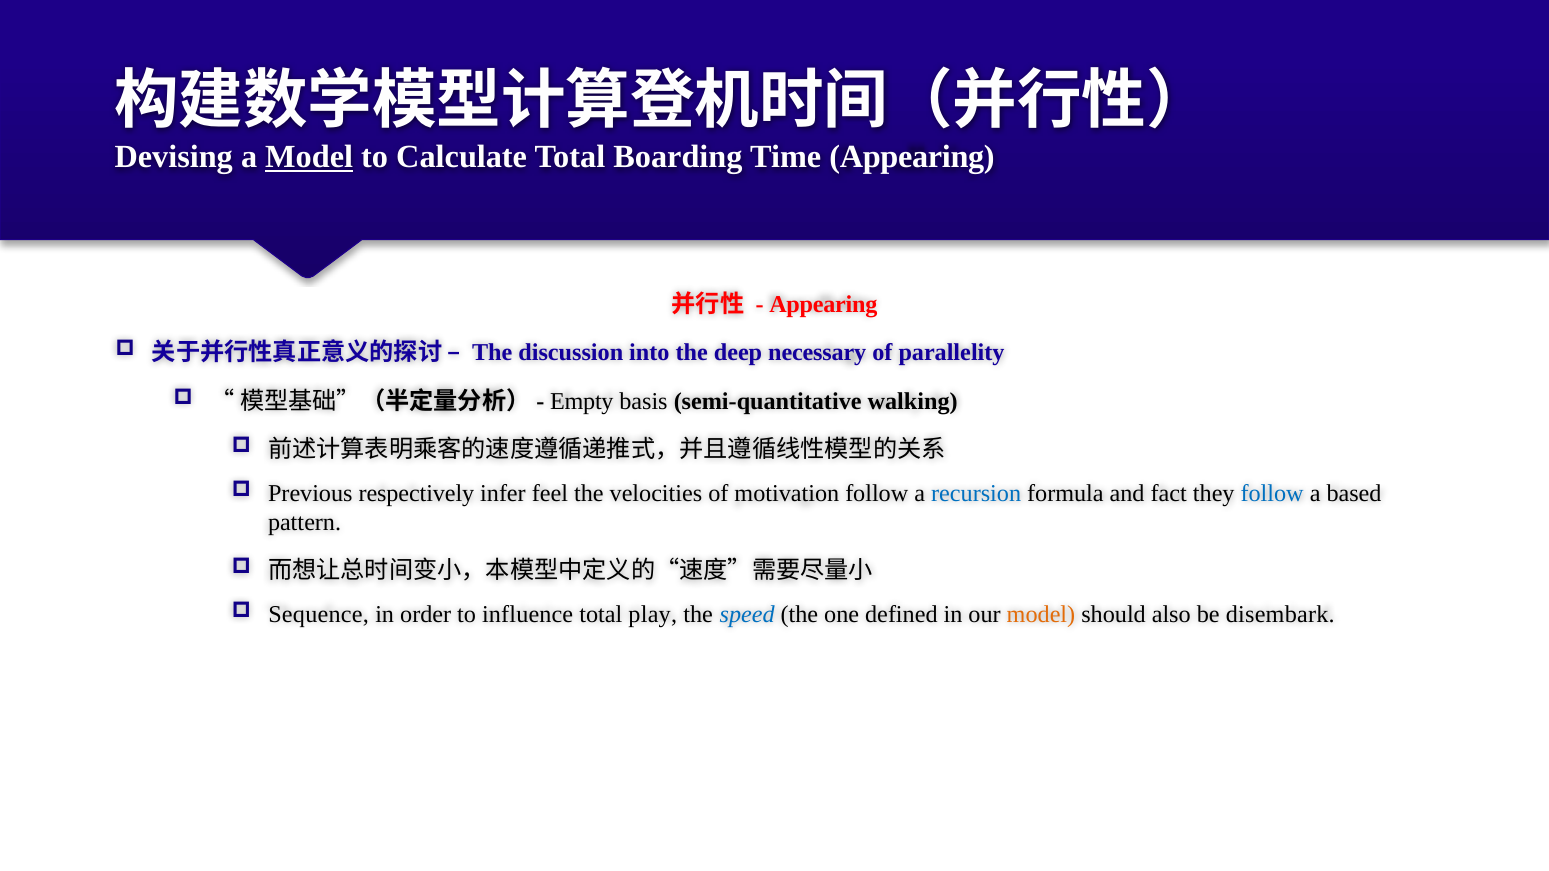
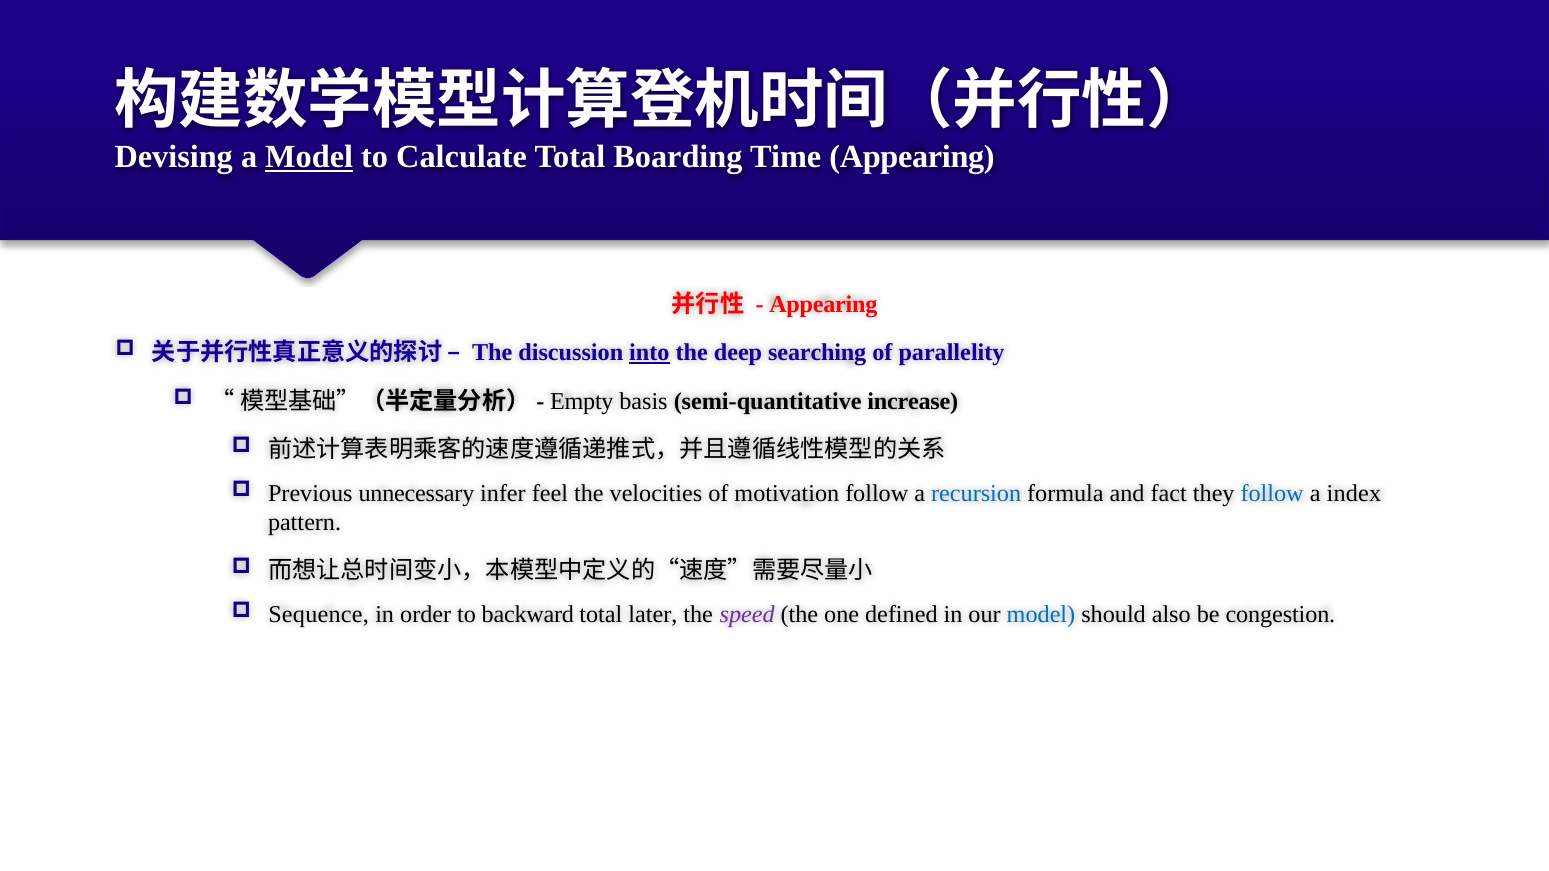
into underline: none -> present (649, 353)
necessary: necessary -> searching (817, 353)
walking: walking -> increase (913, 401)
respectively: respectively -> unnecessary (416, 493)
based: based -> index (1354, 493)
influence: influence -> backward (528, 614)
play: play -> later (653, 614)
speed colour: blue -> purple (747, 614)
model colour: orange -> blue (1041, 614)
disembark: disembark -> congestion (1280, 614)
